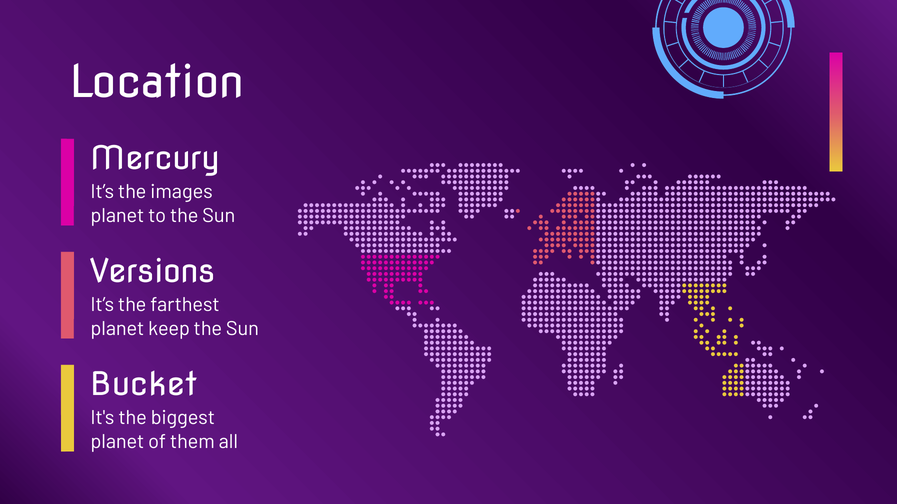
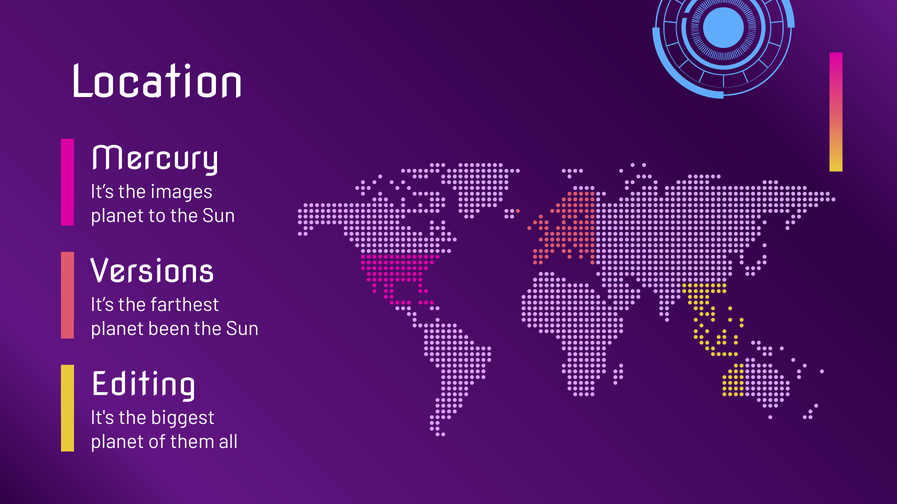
keep: keep -> been (169, 329)
Bucket: Bucket -> Editing (144, 385)
